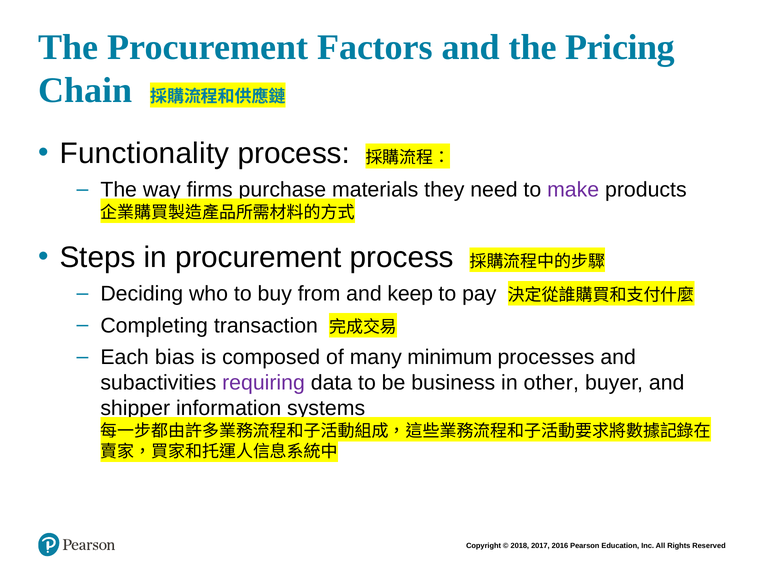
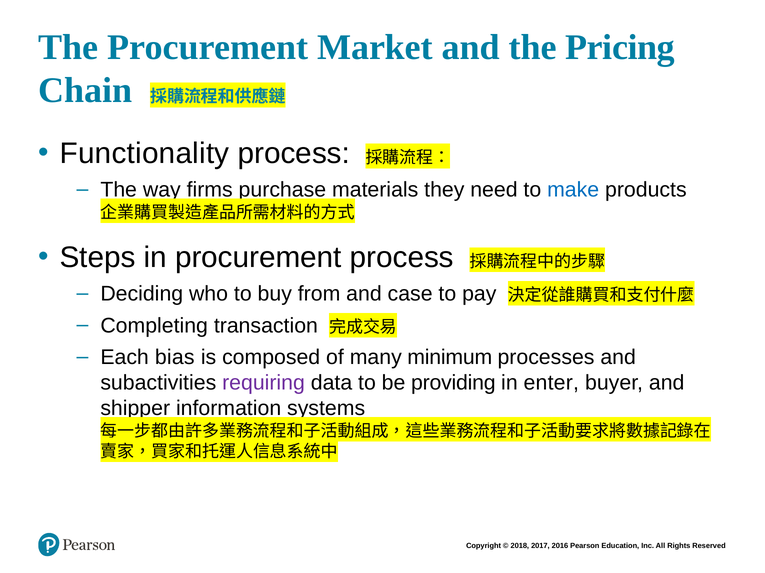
Factors: Factors -> Market (375, 47)
make colour: purple -> blue (573, 190)
keep: keep -> case (410, 294)
business: business -> providing (453, 383)
other: other -> enter (551, 383)
